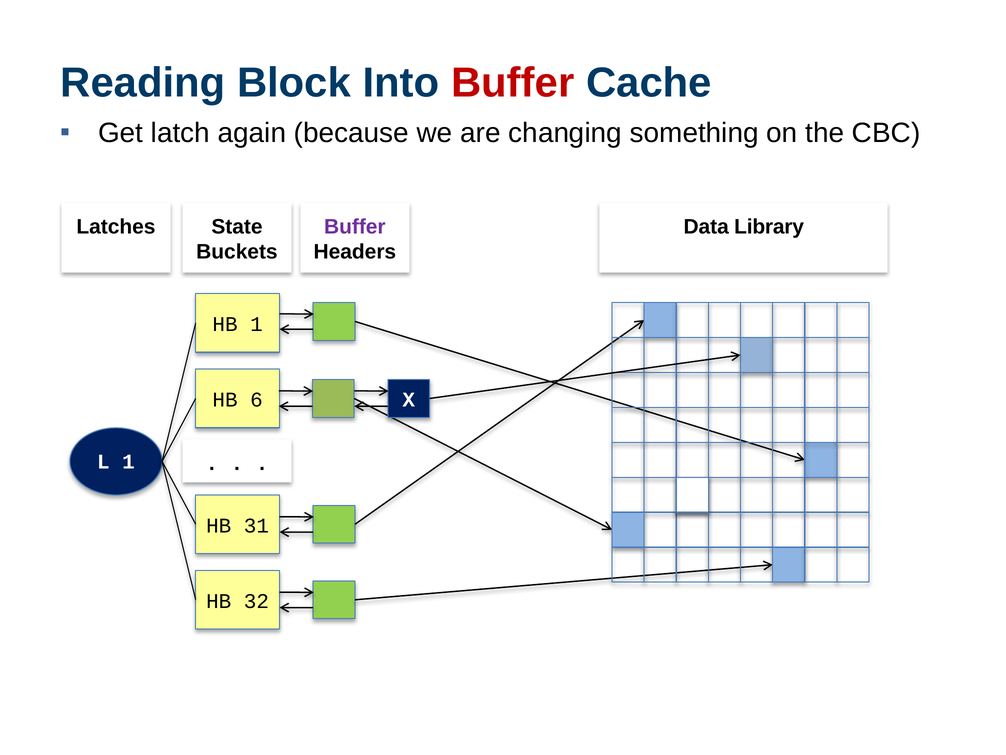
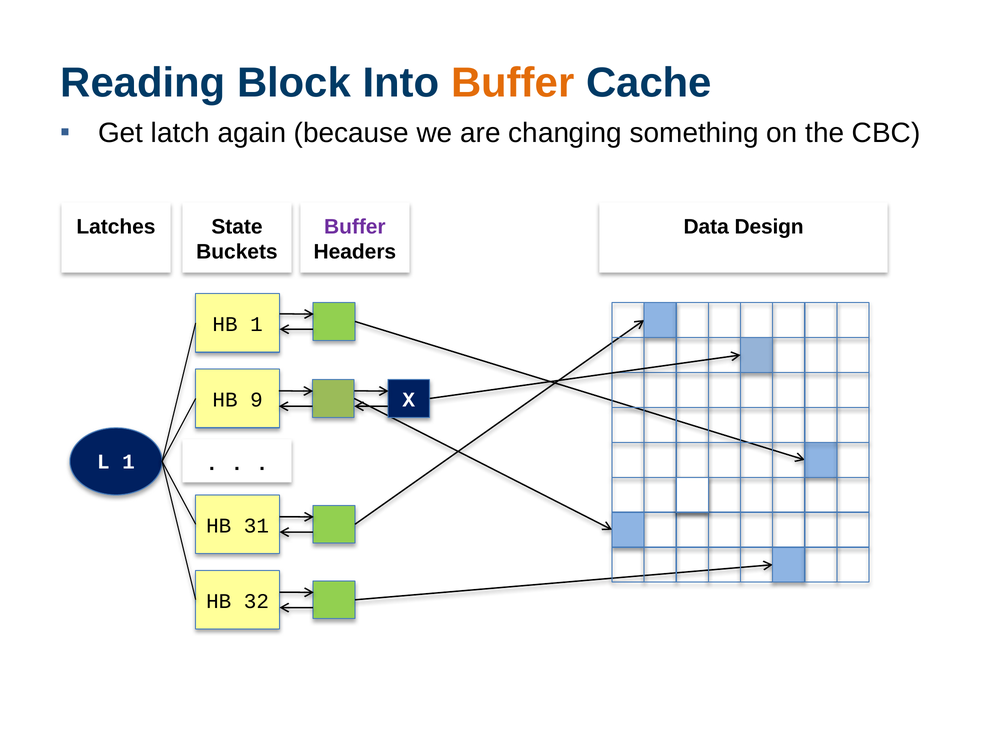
Buffer colour: red -> orange (513, 83)
Library: Library -> Design (769, 226)
6: 6 -> 9 (256, 400)
